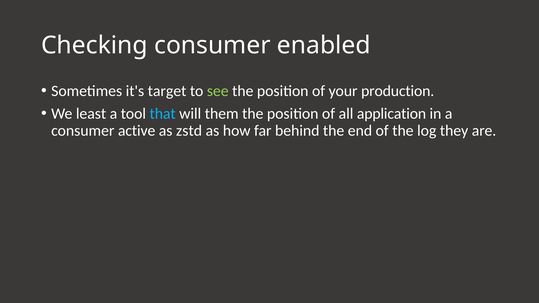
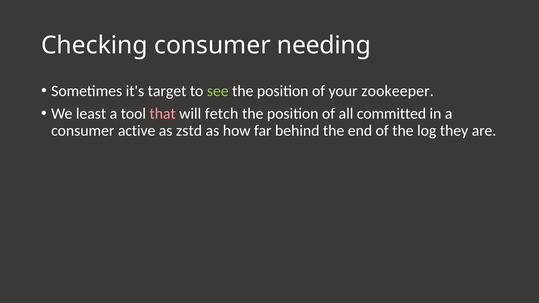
enabled: enabled -> needing (324, 45)
production: production -> zookeeper (398, 91)
that colour: light blue -> pink (163, 114)
them: them -> fetch (222, 114)
application: application -> committed (391, 114)
